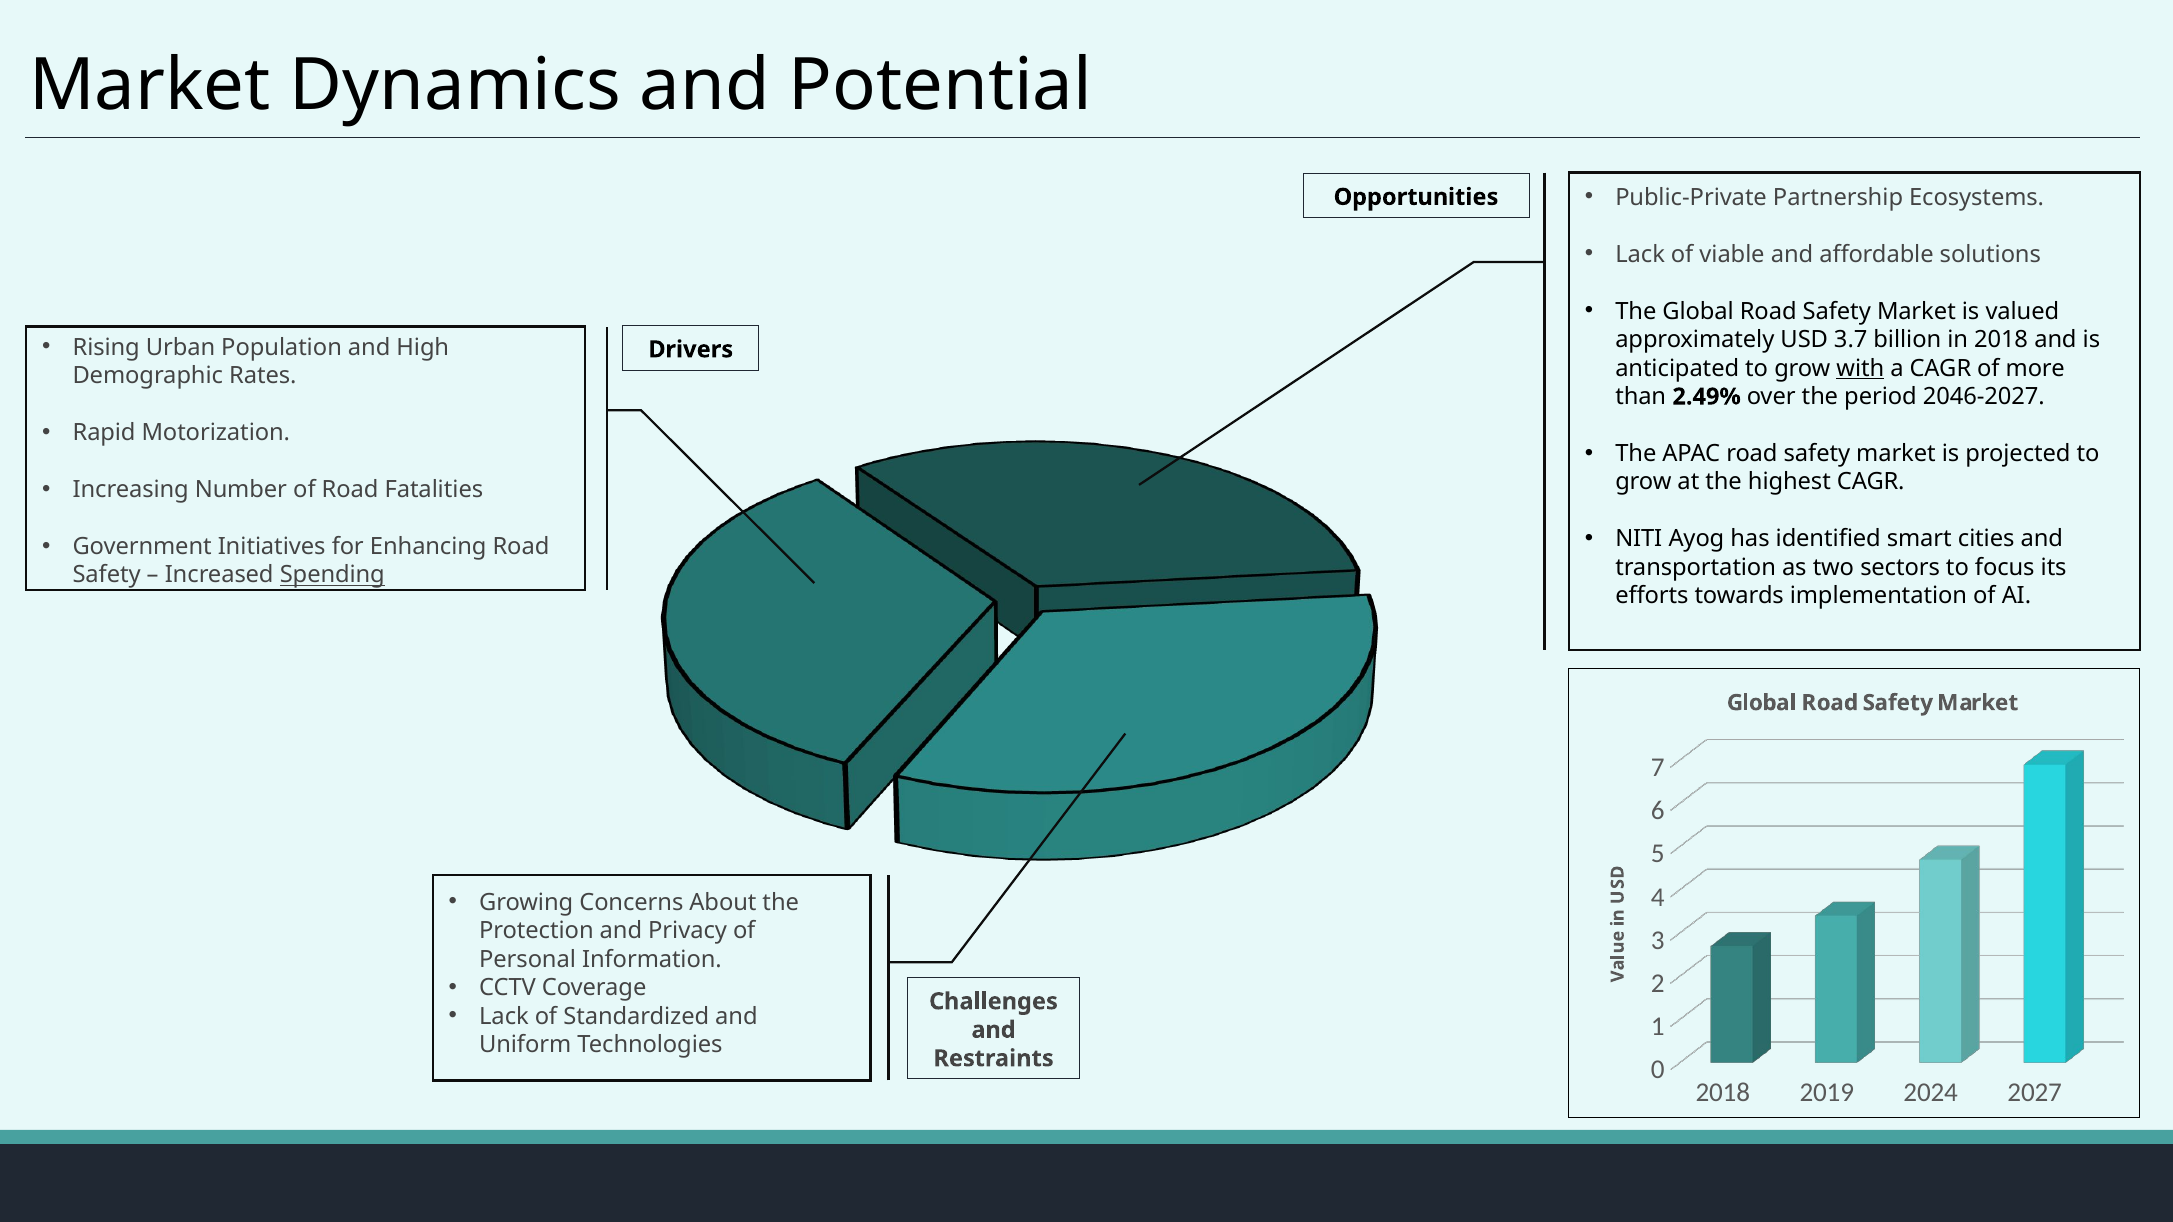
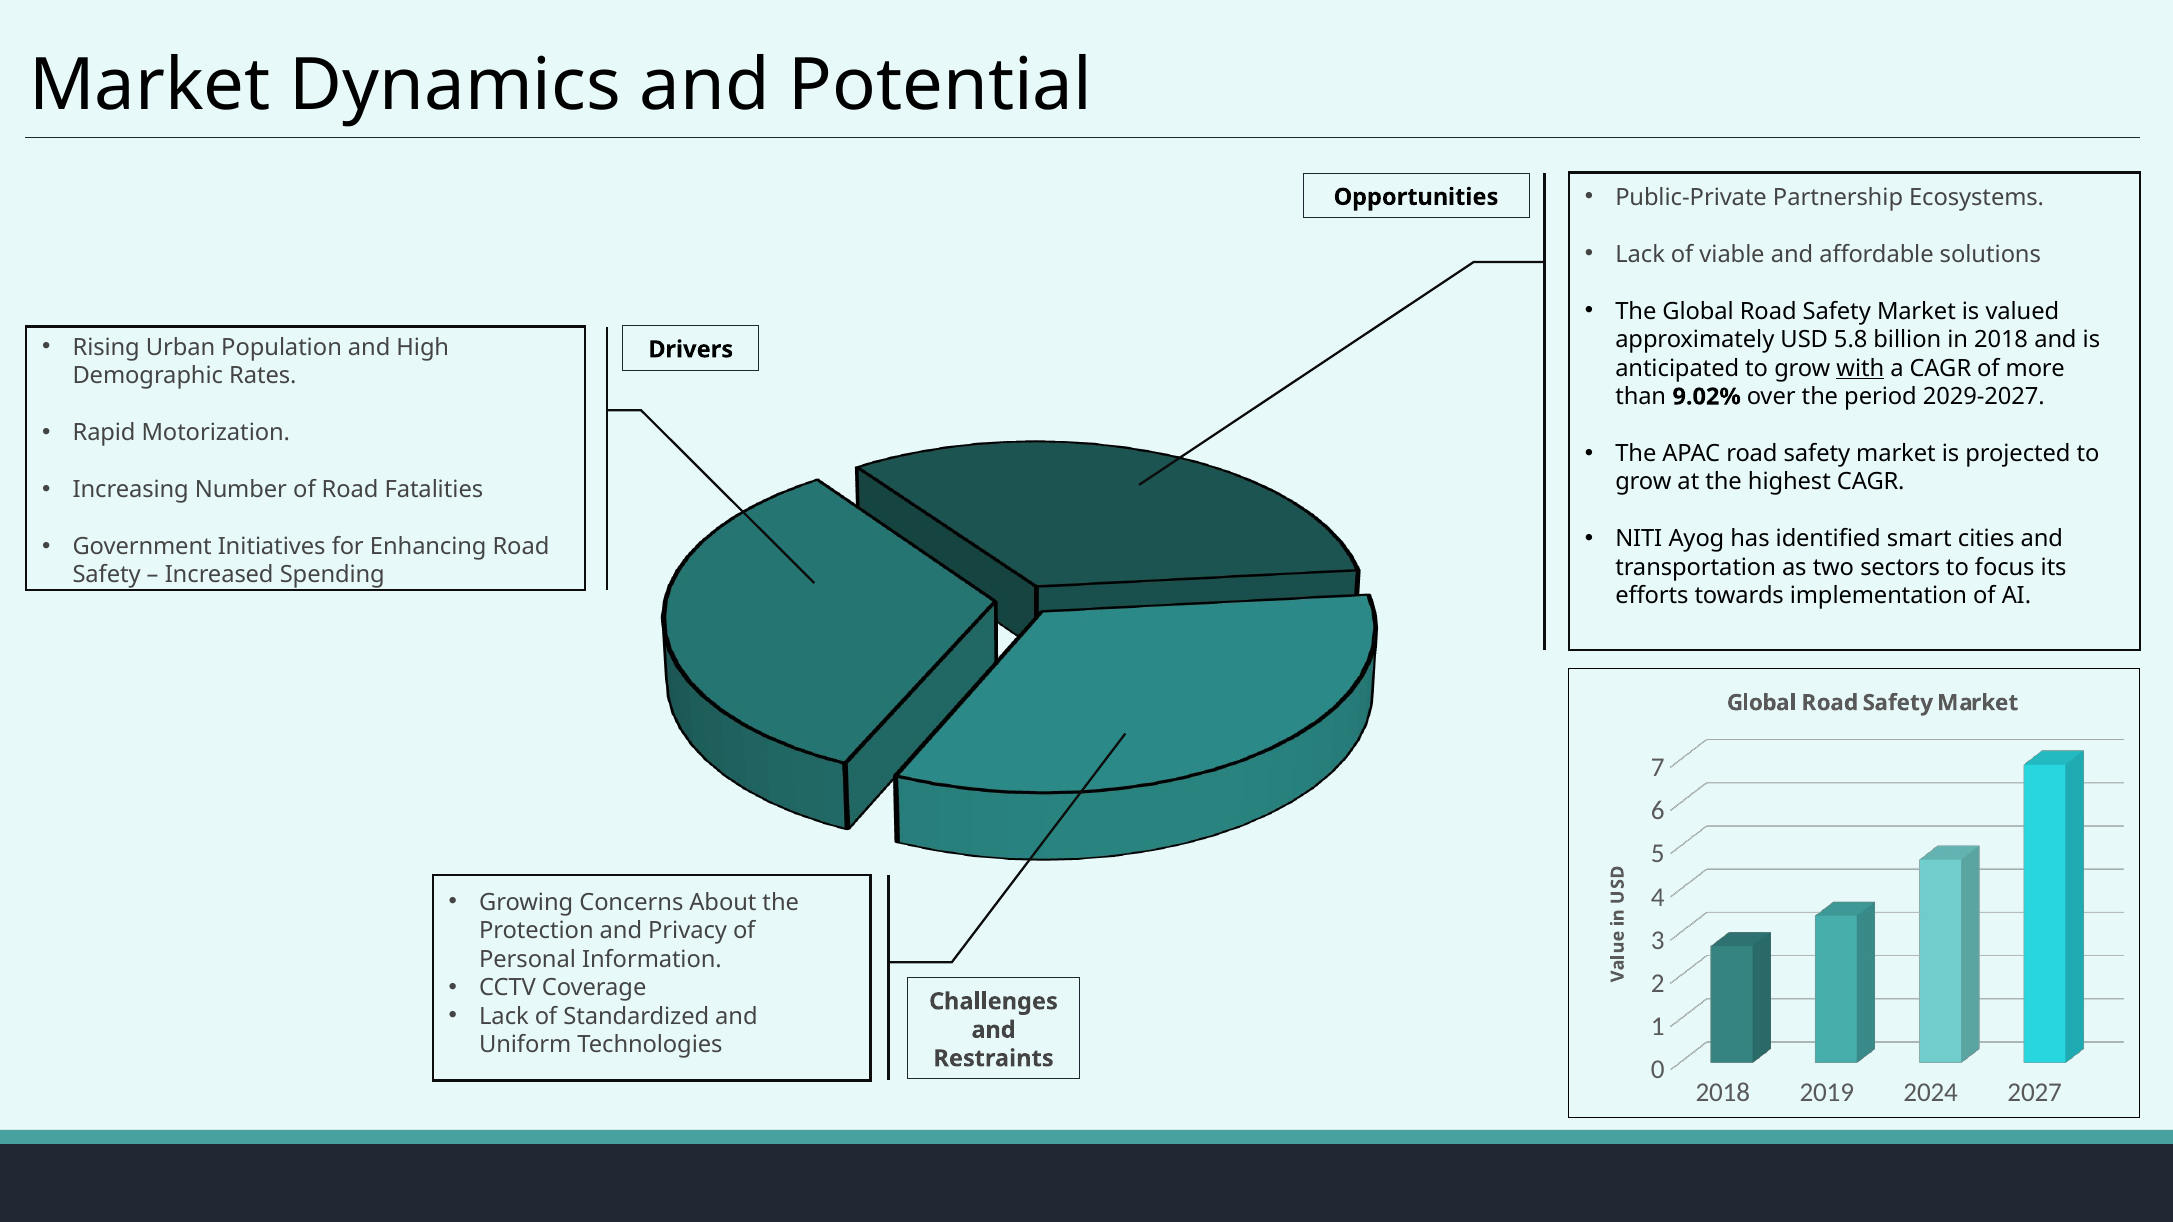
3.7: 3.7 -> 5.8 (1851, 340)
2.49%: 2.49% -> 9.02% (1707, 397)
2046-2027: 2046-2027 -> 2029-2027 (1984, 397)
Spending underline: present -> none (332, 575)
